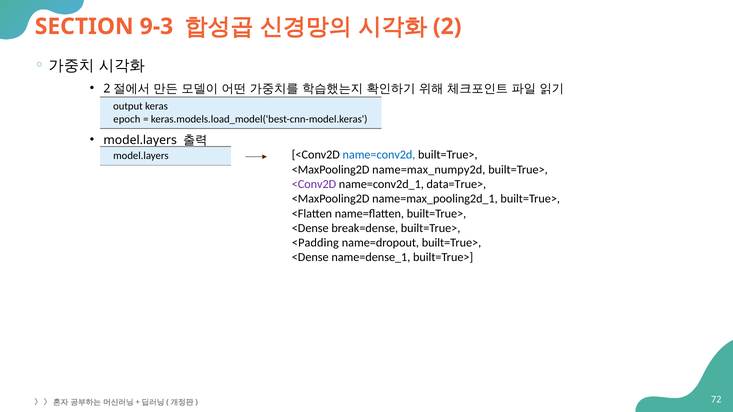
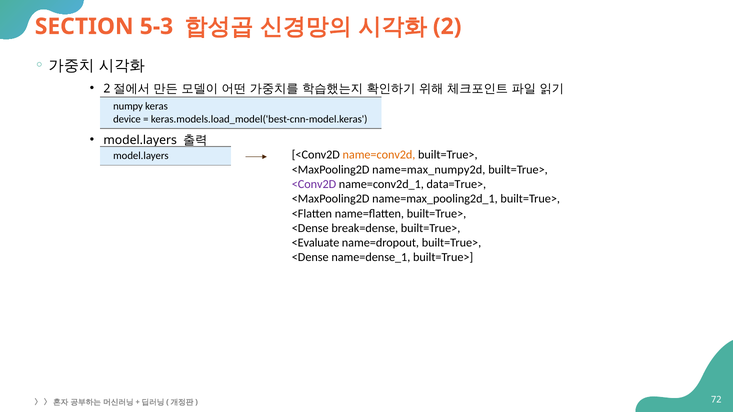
9-3: 9-3 -> 5-3 (156, 27)
output: output -> numpy (128, 106)
epoch: epoch -> device (127, 119)
name=conv2d colour: blue -> orange (379, 155)
<Padding: <Padding -> <Evaluate (316, 243)
